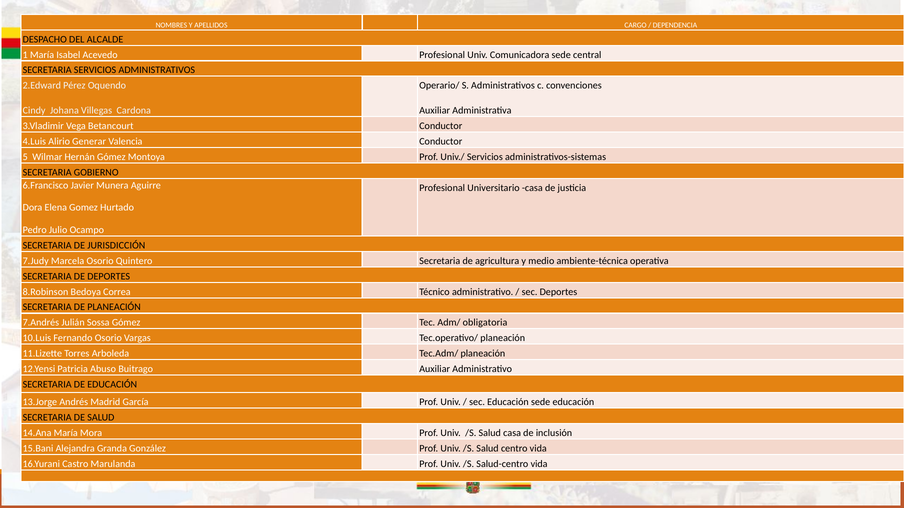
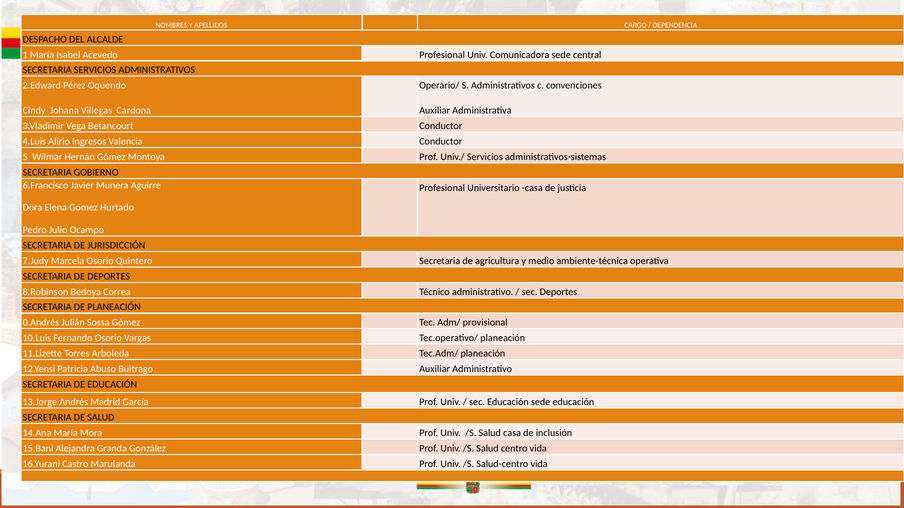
Generar: Generar -> Ingresos (89, 142)
7.Andrés: 7.Andrés -> 0.Andrés (41, 323)
obligatoria: obligatoria -> provisional (485, 323)
